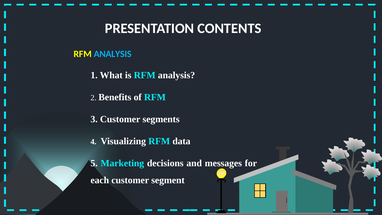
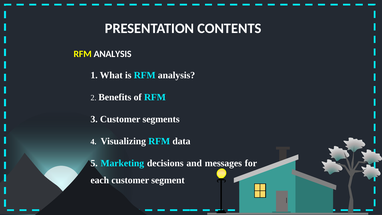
ANALYSIS colour: light blue -> white (113, 54)
